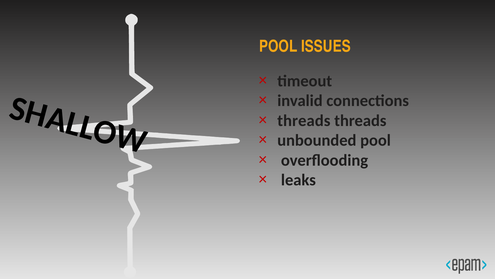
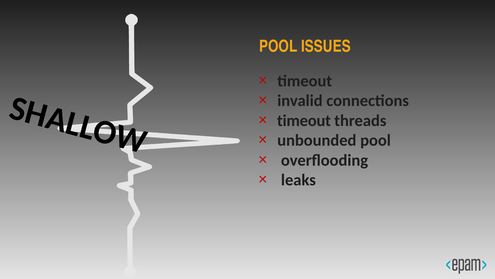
threads: threads -> timeout (304, 120)
